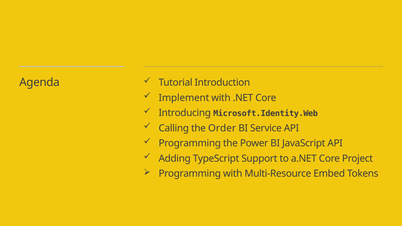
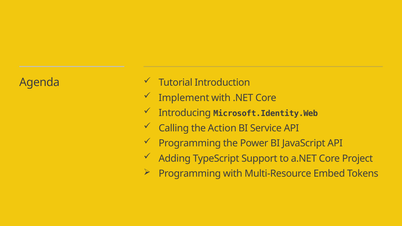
Order: Order -> Action (222, 128)
